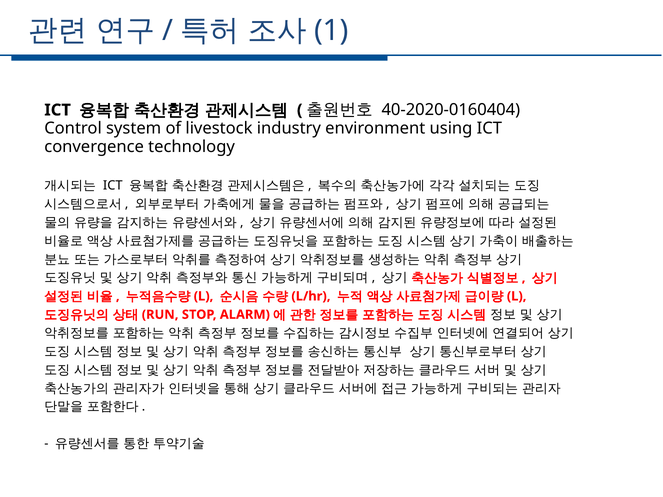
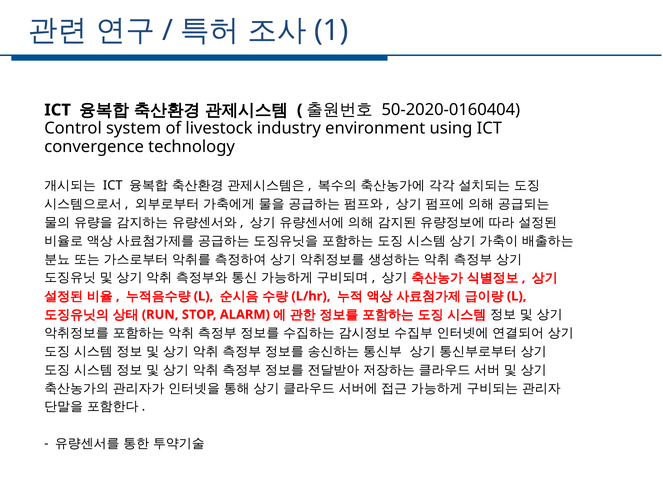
40-2020-0160404: 40-2020-0160404 -> 50-2020-0160404 (451, 110)
